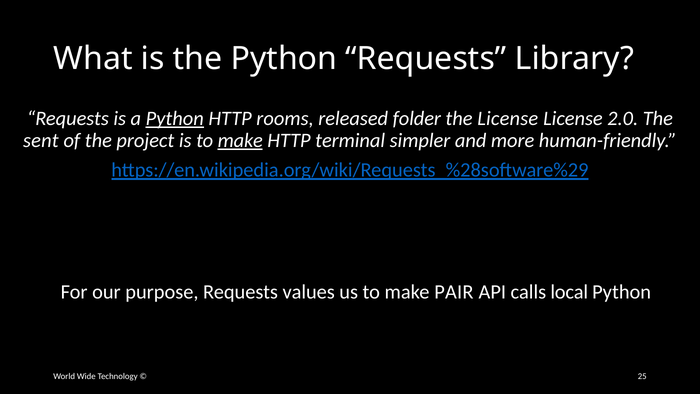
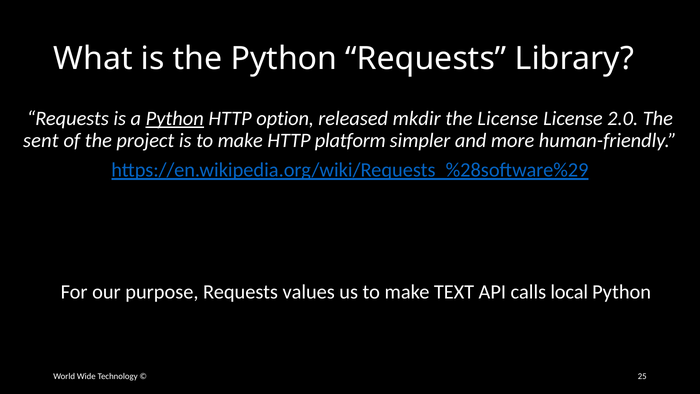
rooms: rooms -> option (285, 118)
folder: folder -> mkdir (417, 118)
make underline: present -> none (240, 140)
terminal: terminal -> platform (350, 140)
PAIR: PAIR -> TEXT (454, 292)
